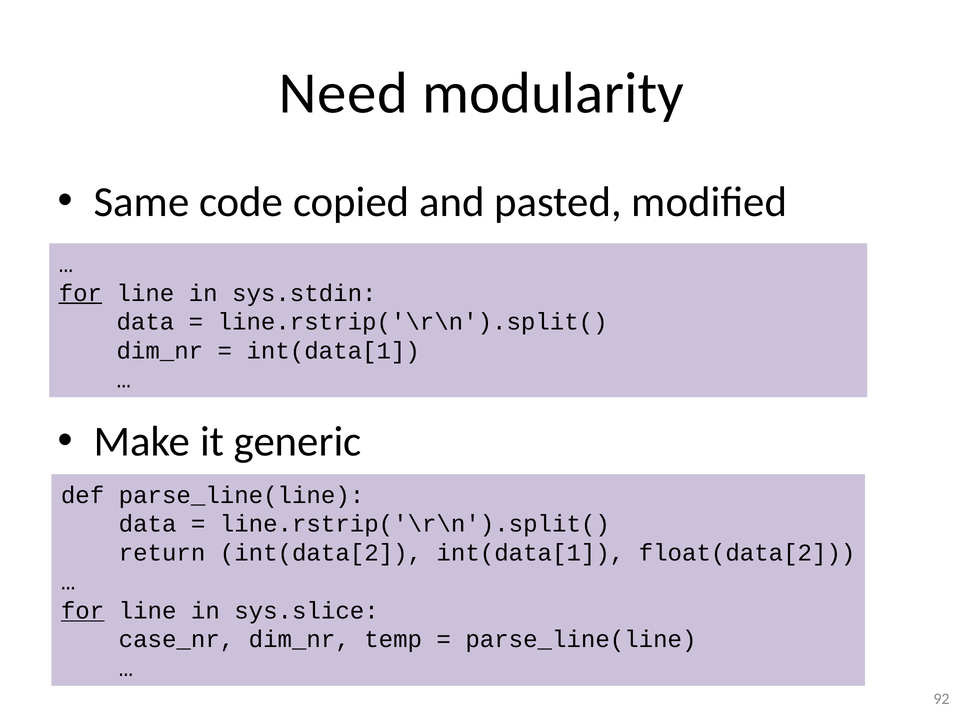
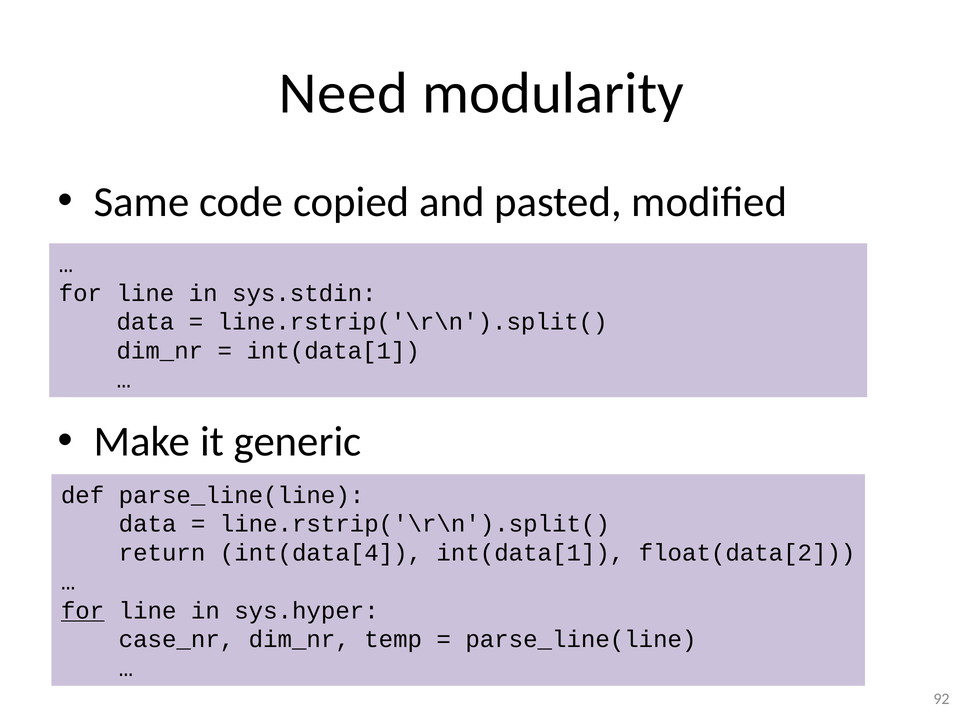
for underline: present -> none (80, 293)
int(data[2: int(data[2 -> int(data[4 (321, 553)
sys.slice: sys.slice -> sys.hyper (306, 611)
